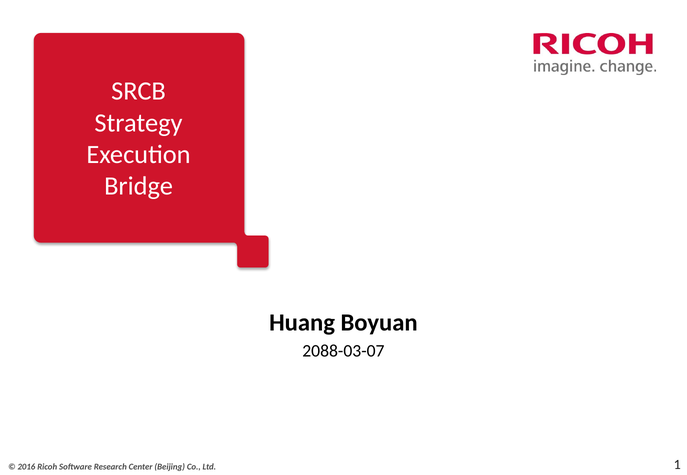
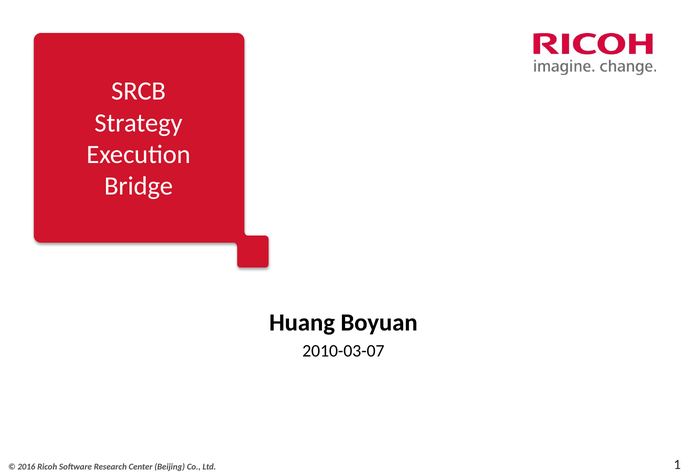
2088-03-07: 2088-03-07 -> 2010-03-07 (343, 352)
